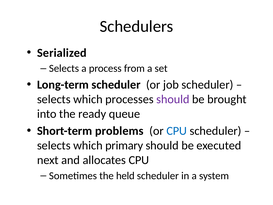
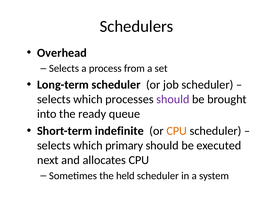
Serialized: Serialized -> Overhead (62, 53)
problems: problems -> indefinite (119, 131)
CPU colour: blue -> orange (177, 131)
